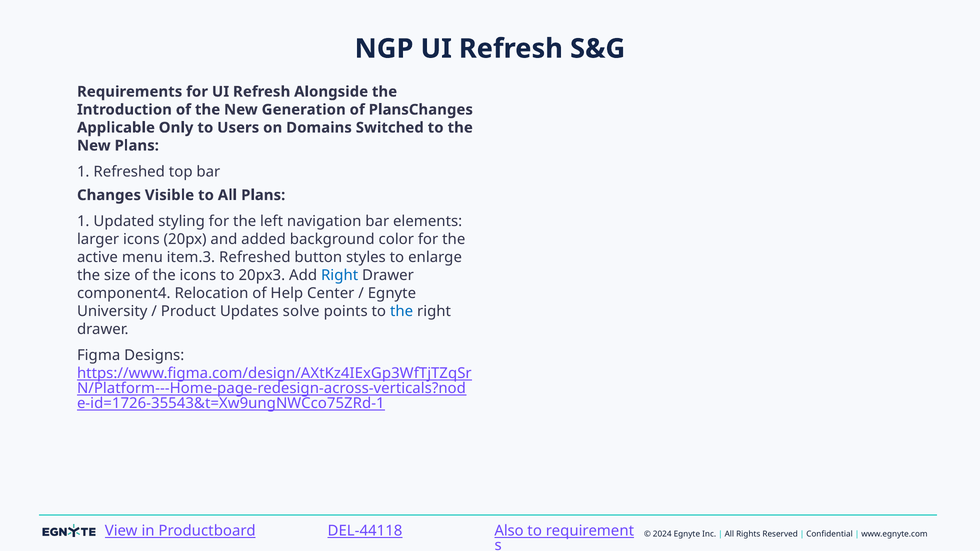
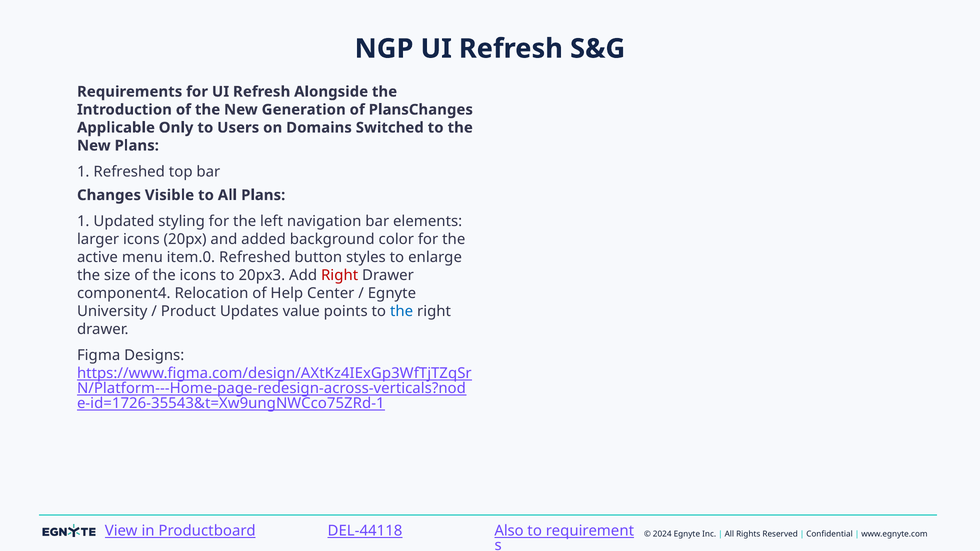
item.3: item.3 -> item.0 (191, 257)
Right colour: blue -> red (340, 275)
solve: solve -> value (301, 311)
